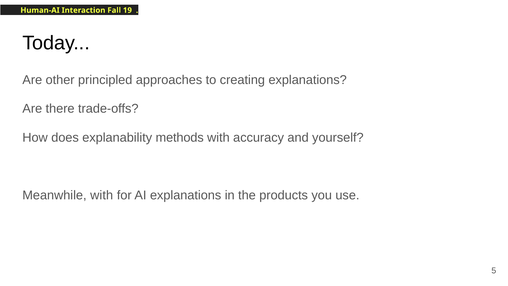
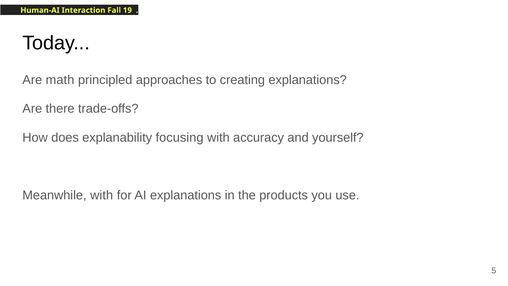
other: other -> math (60, 80)
methods: methods -> focusing (180, 137)
